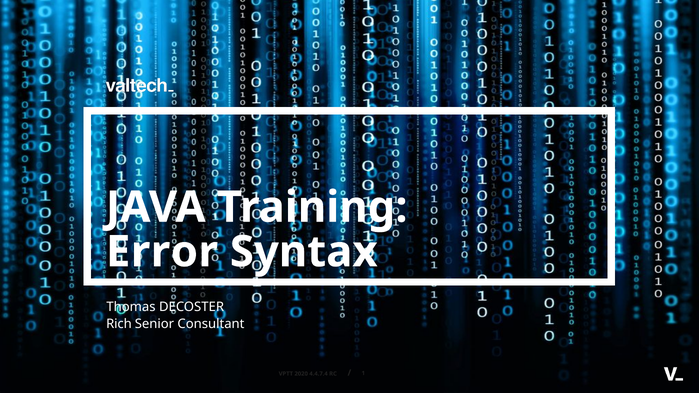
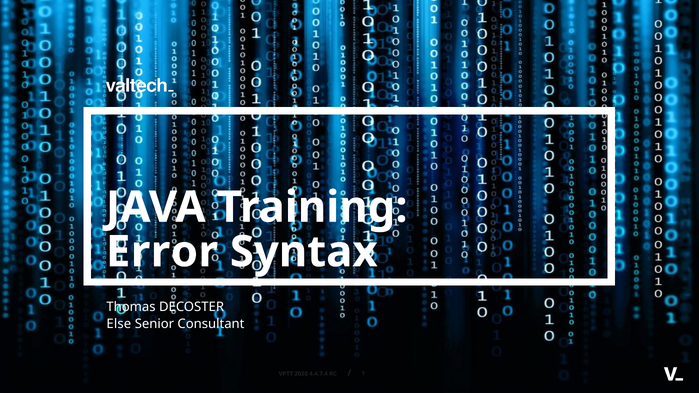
Rich: Rich -> Else (119, 324)
